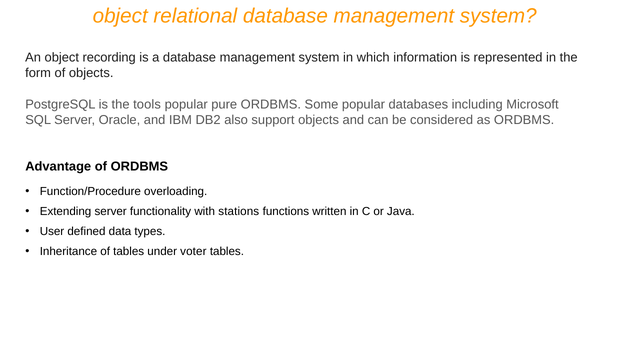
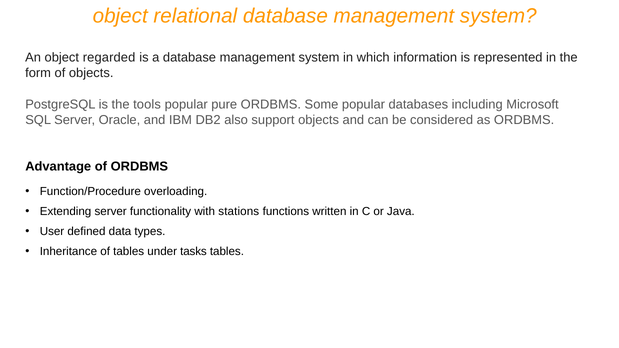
recording: recording -> regarded (109, 57)
voter: voter -> tasks (193, 252)
